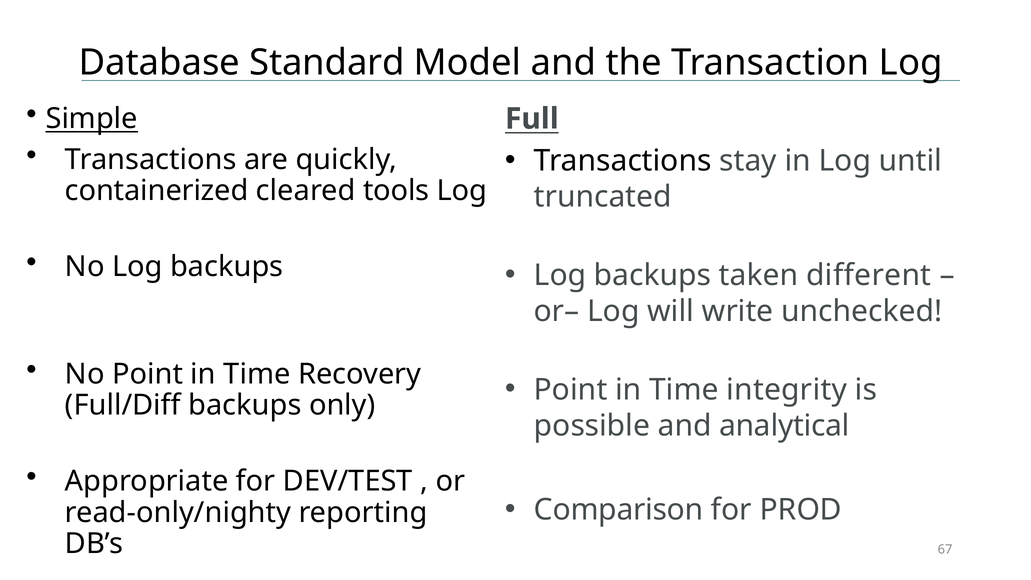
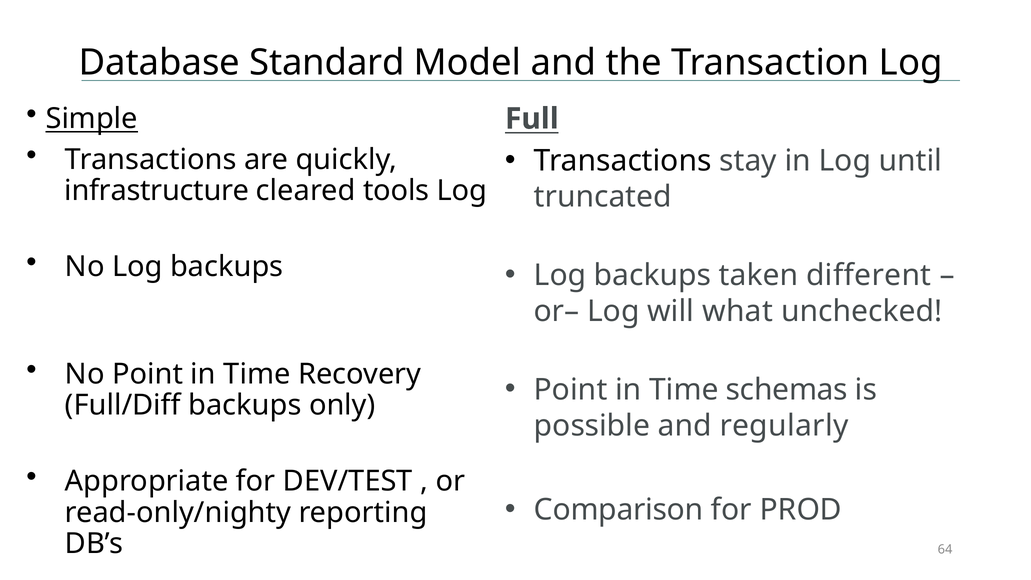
containerized: containerized -> infrastructure (157, 191)
write: write -> what (738, 311)
integrity: integrity -> schemas (787, 390)
analytical: analytical -> regularly (784, 426)
67: 67 -> 64 (945, 550)
